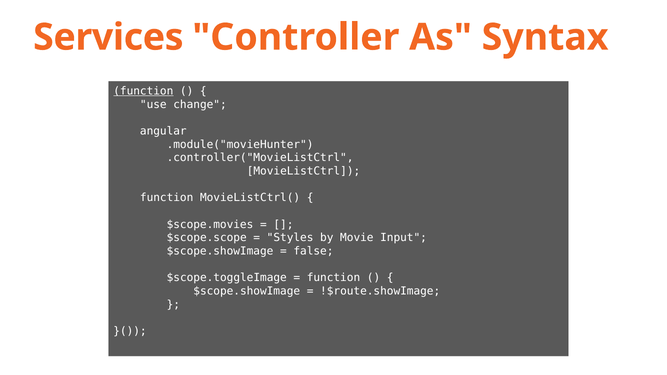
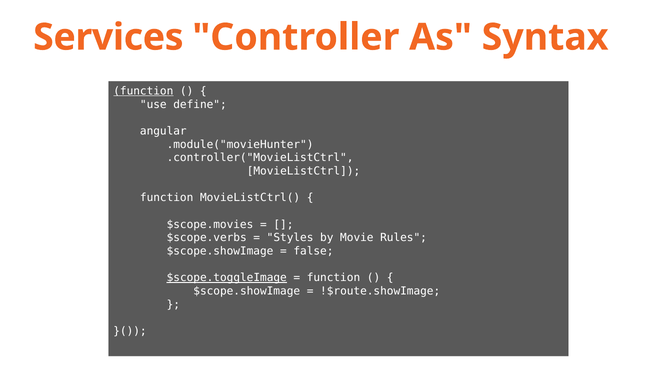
change: change -> define (200, 105)
$scope.scope: $scope.scope -> $scope.verbs (207, 238)
Input: Input -> Rules (404, 238)
$scope.toggleImage underline: none -> present (227, 278)
